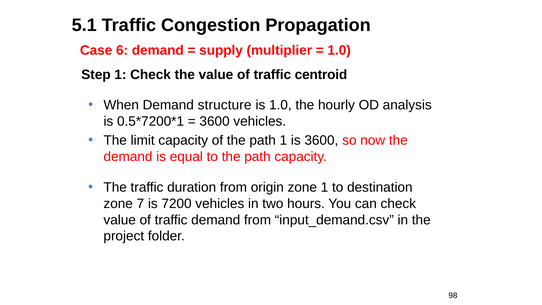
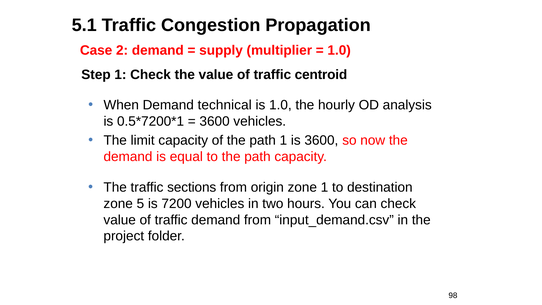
6: 6 -> 2 (122, 50)
structure: structure -> technical (225, 105)
duration: duration -> sections (192, 187)
7: 7 -> 5 (140, 204)
